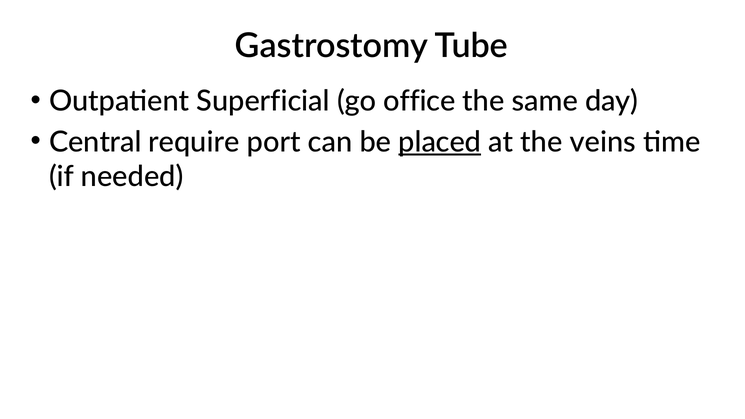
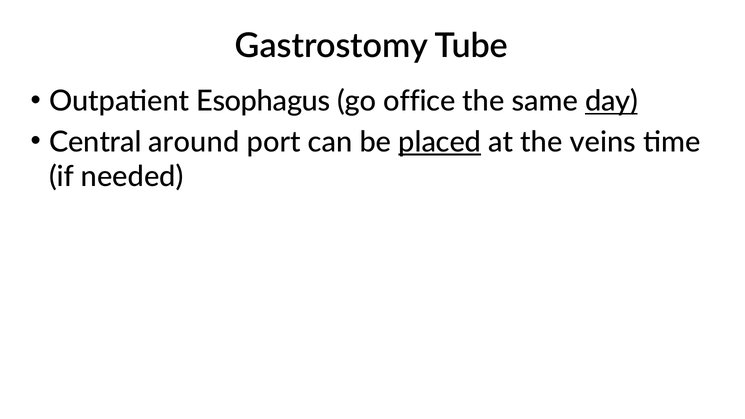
Superficial: Superficial -> Esophagus (263, 101)
day underline: none -> present (612, 101)
require: require -> around (194, 142)
